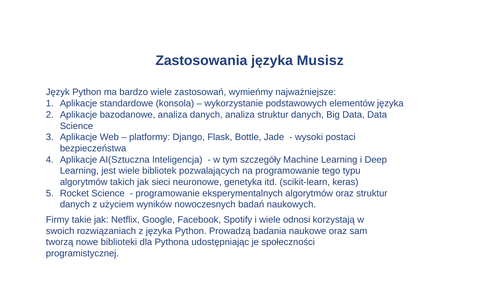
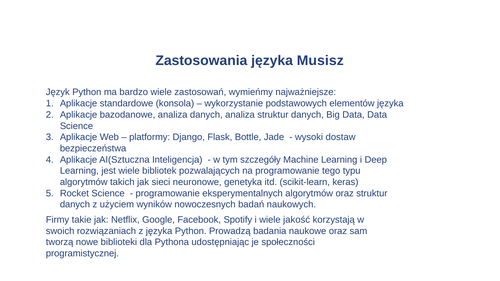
postaci: postaci -> dostaw (341, 137)
odnosi: odnosi -> jakość (297, 220)
